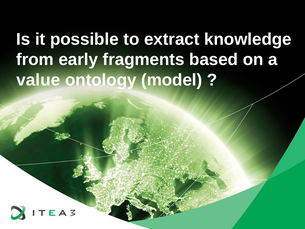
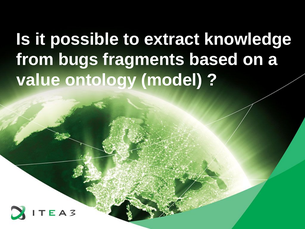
early: early -> bugs (78, 60)
